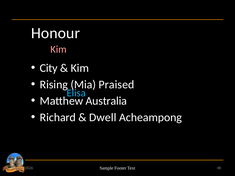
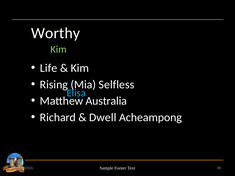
Honour: Honour -> Worthy (56, 33)
Kim colour: pink -> light green (59, 49)
City: City -> Life (49, 68)
Praised: Praised -> Selfless (116, 85)
